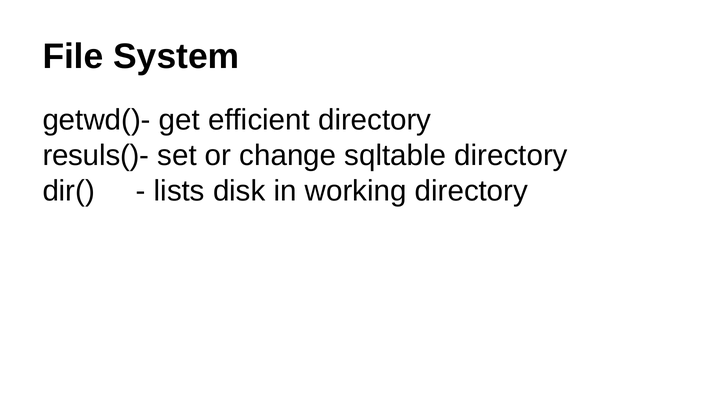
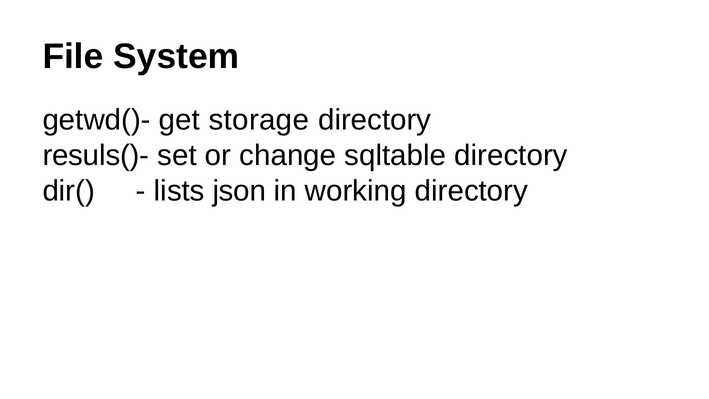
efficient: efficient -> storage (259, 120)
disk: disk -> json (239, 191)
